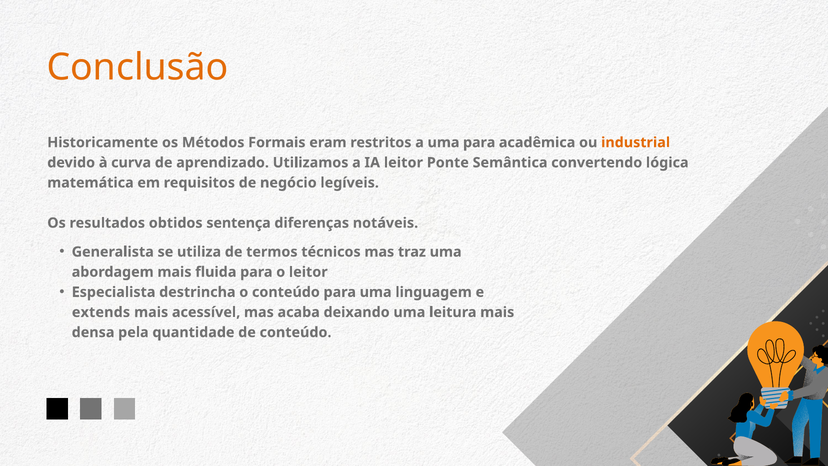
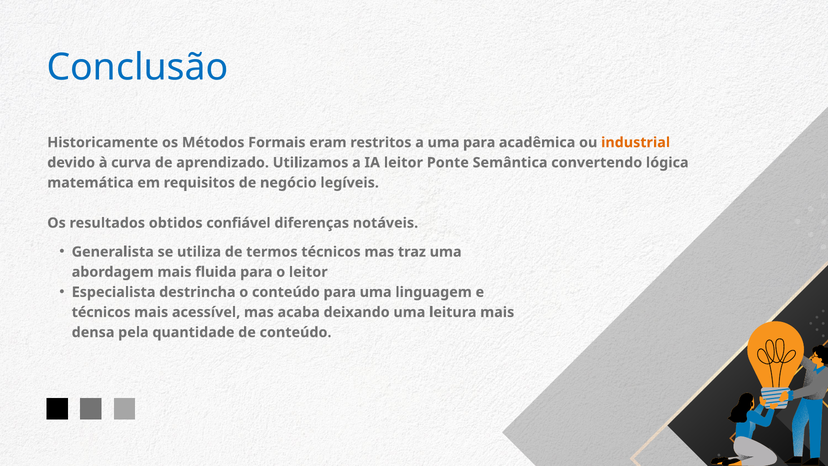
Conclusão colour: orange -> blue (138, 68)
sentença: sentença -> confiável (239, 223)
extends: extends -> técnicos (101, 312)
